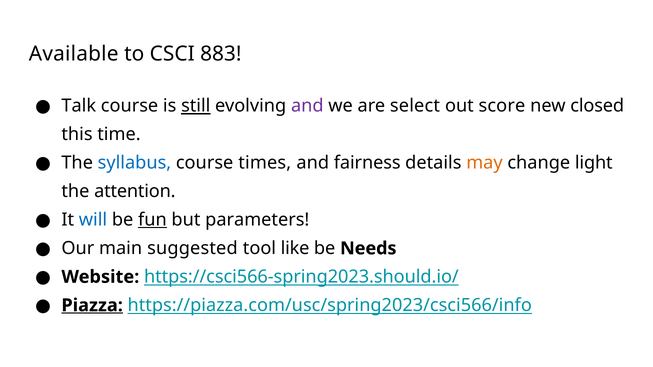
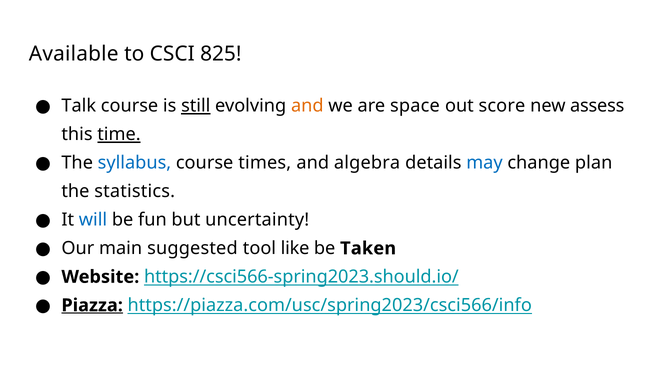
883: 883 -> 825 (221, 54)
and colour: purple -> orange (307, 106)
select: select -> space (415, 106)
closed: closed -> assess (597, 106)
time underline: none -> present (119, 135)
fairness: fairness -> algebra (367, 163)
may colour: orange -> blue (484, 163)
light: light -> plan (594, 163)
attention: attention -> statistics (135, 192)
fun underline: present -> none (152, 220)
parameters: parameters -> uncertainty (257, 220)
Needs: Needs -> Taken (368, 249)
